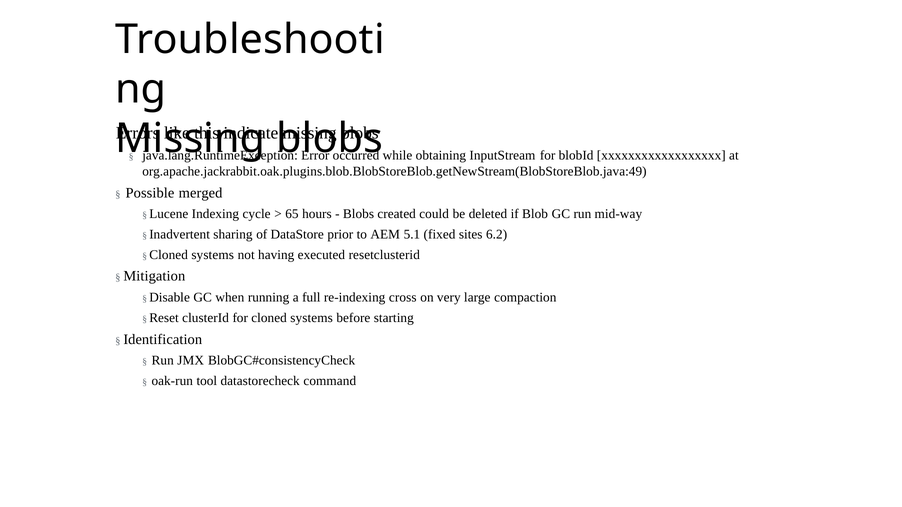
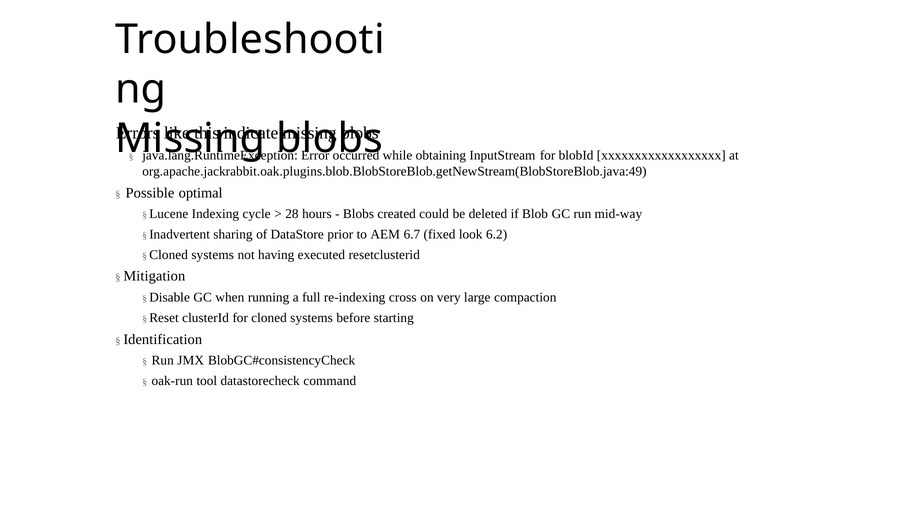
merged: merged -> optimal (201, 193)
65: 65 -> 28 (292, 214)
5.1: 5.1 -> 6.7 (412, 235)
sites: sites -> look (471, 235)
